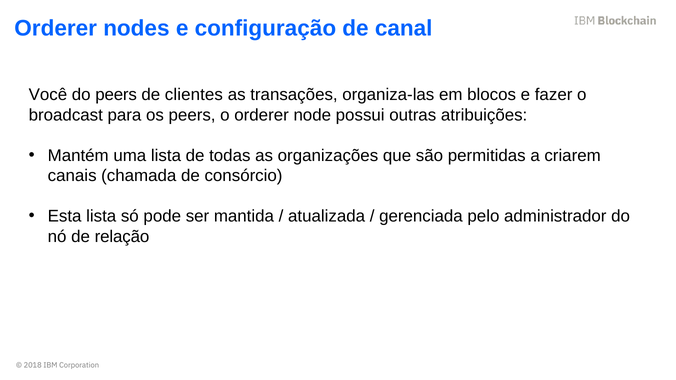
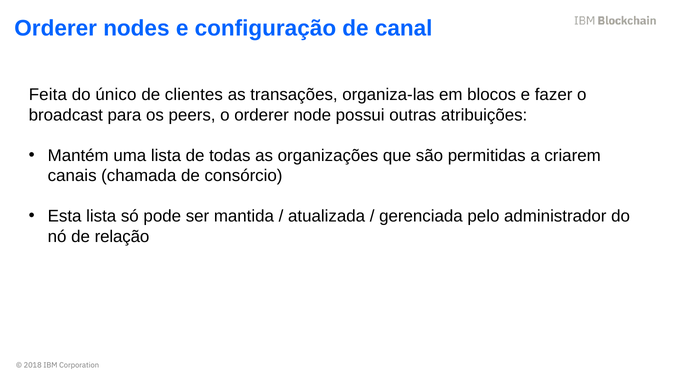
Você: Você -> Feita (48, 95)
do peers: peers -> único (116, 95)
